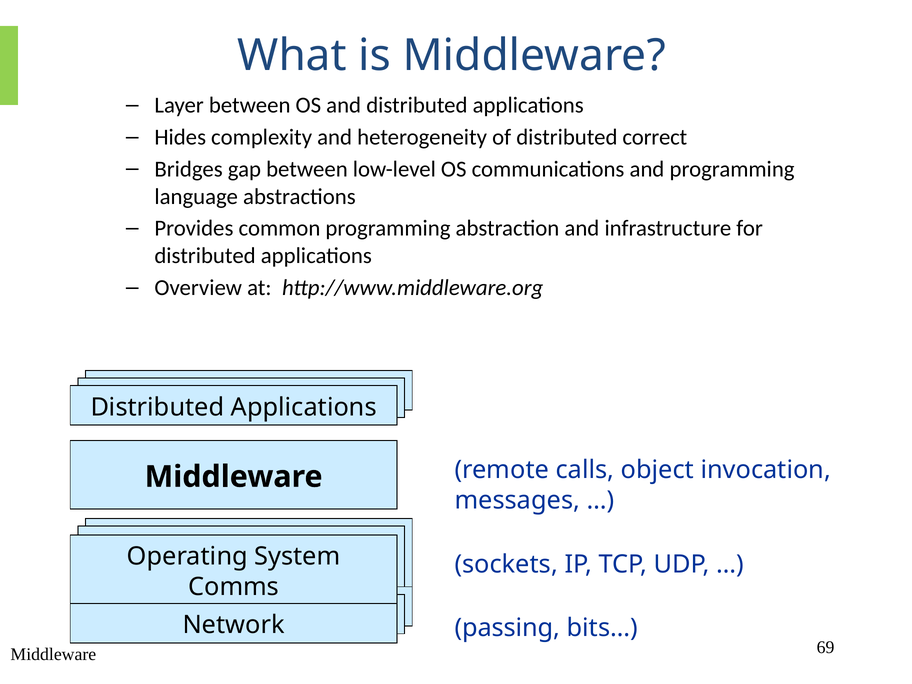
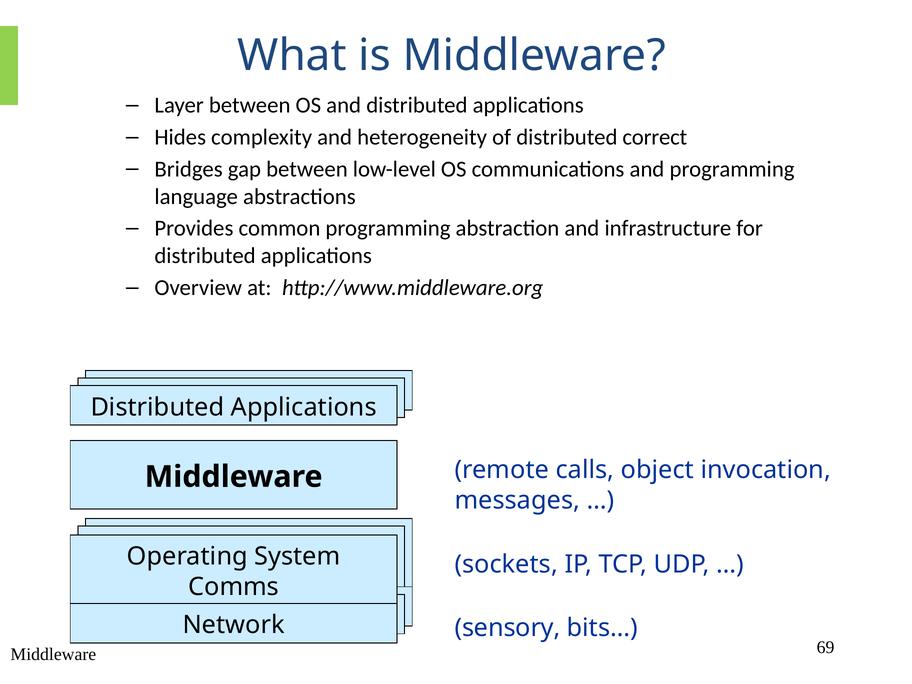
passing: passing -> sensory (508, 628)
